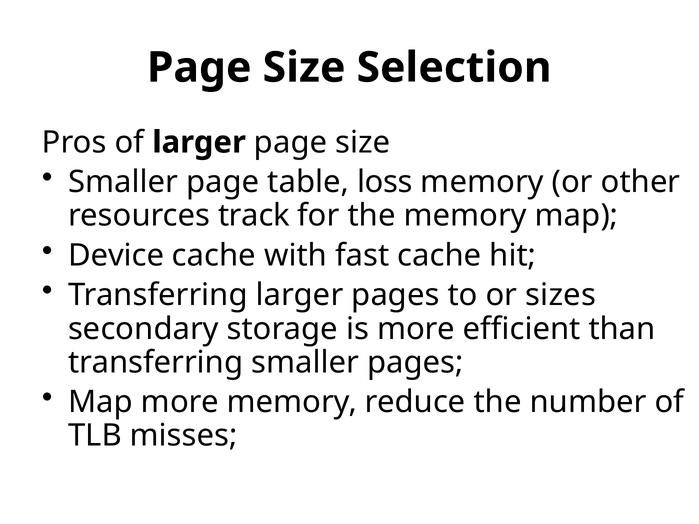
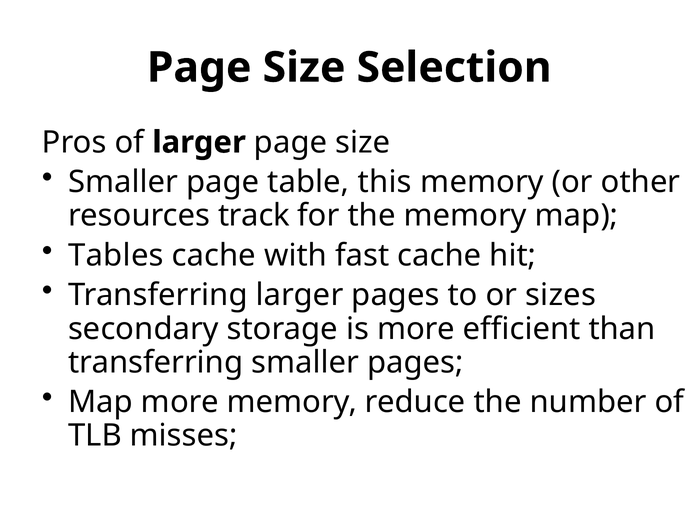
loss: loss -> this (385, 182)
Device: Device -> Tables (116, 256)
